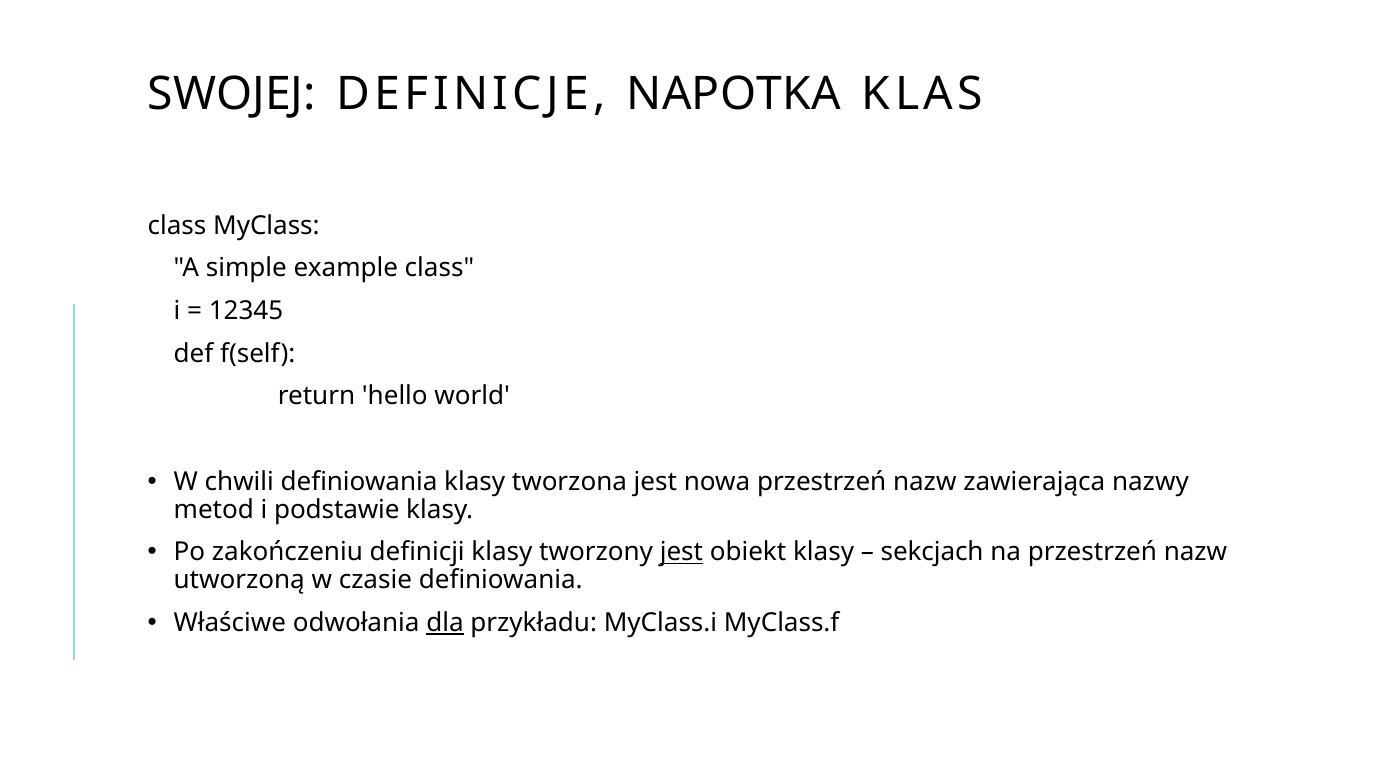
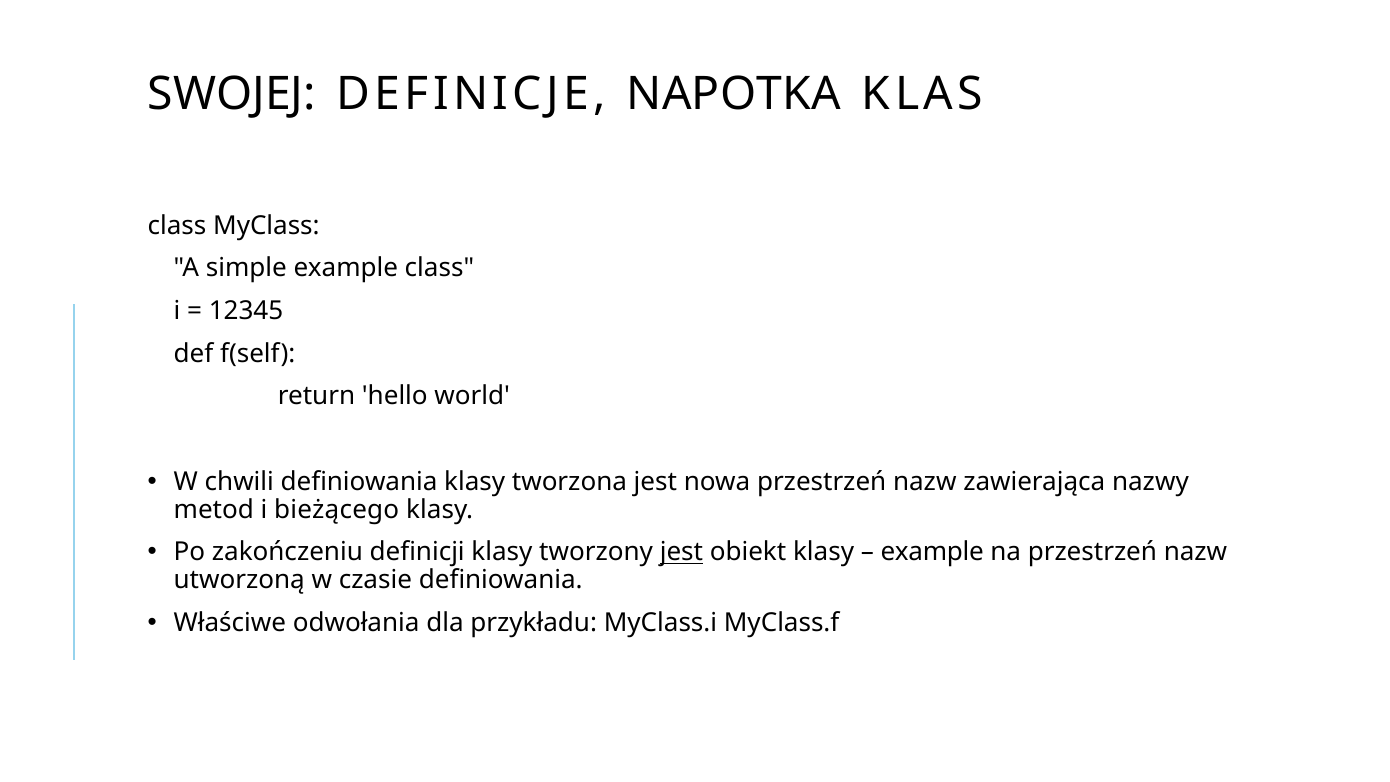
podstawie: podstawie -> bieżącego (337, 509)
sekcjach: sekcjach -> example (932, 552)
dla underline: present -> none (445, 623)
